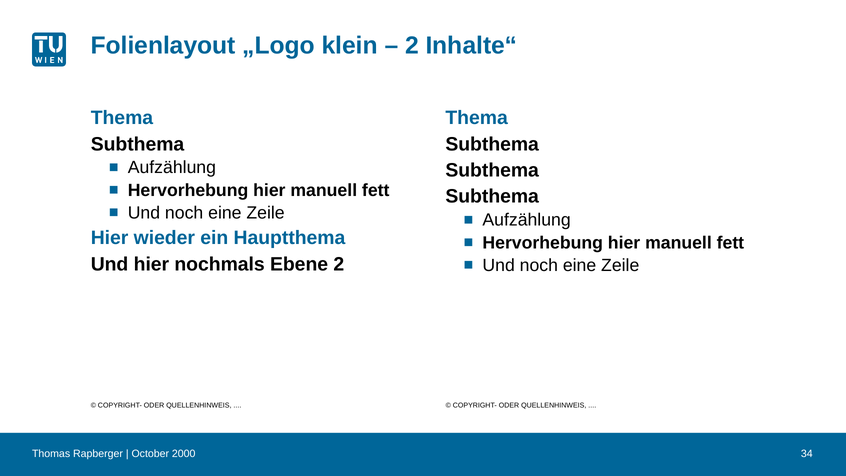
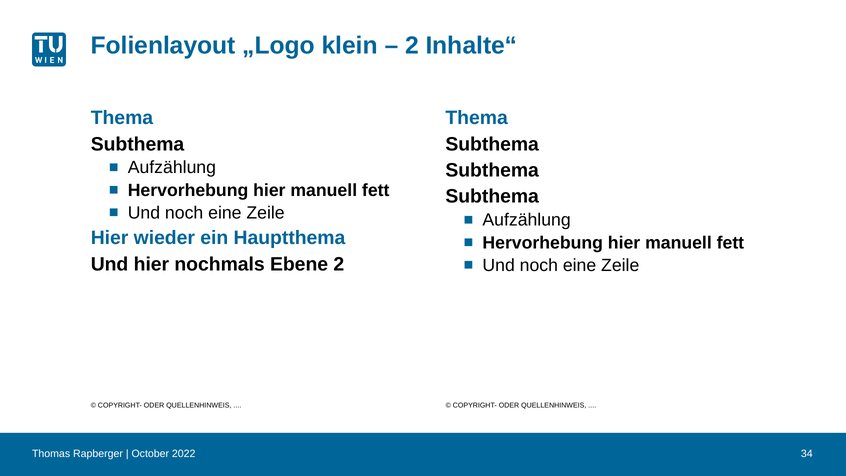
2000: 2000 -> 2022 (184, 454)
